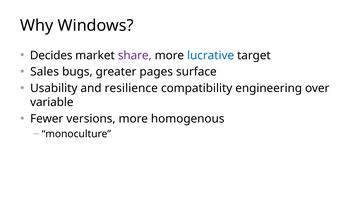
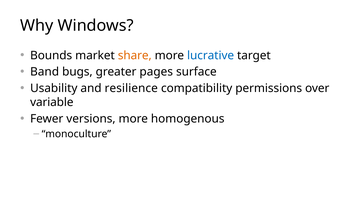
Decides: Decides -> Bounds (51, 55)
share colour: purple -> orange (135, 55)
Sales: Sales -> Band (45, 72)
engineering: engineering -> permissions (269, 88)
